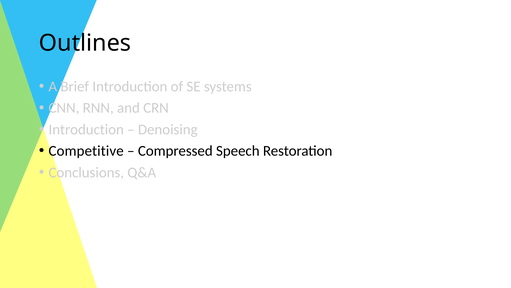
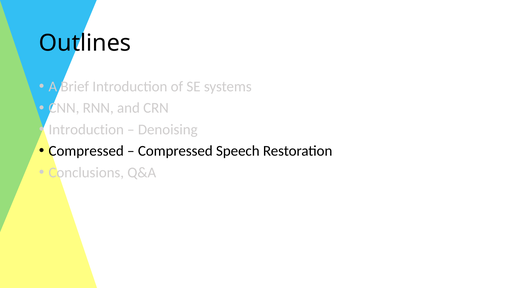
Competitive: Competitive -> Compressed (86, 151)
